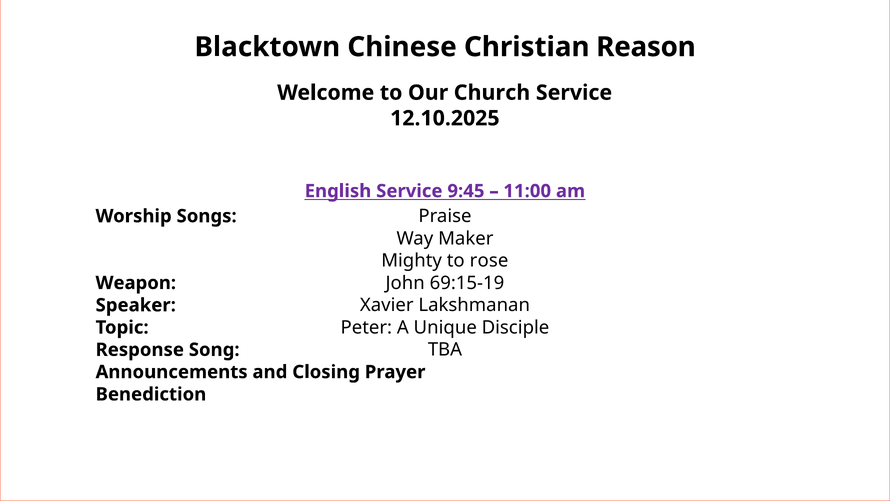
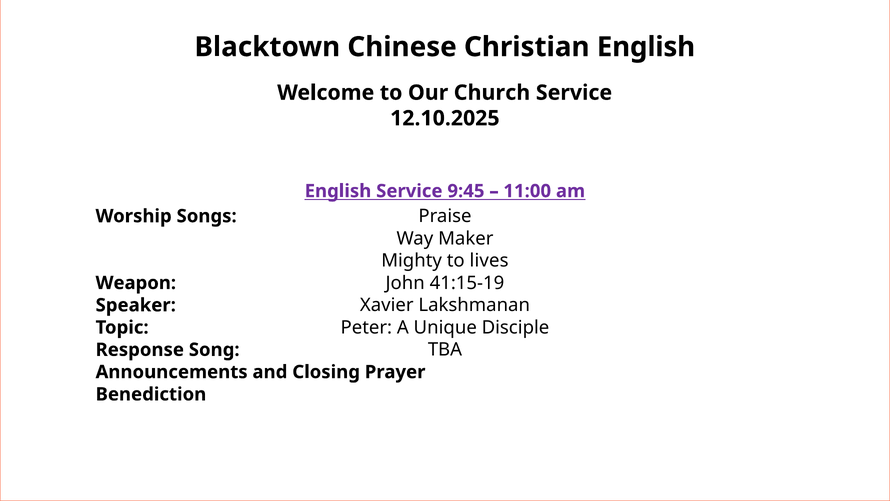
Christian Reason: Reason -> English (646, 47)
rose: rose -> lives (489, 260)
69:15-19: 69:15-19 -> 41:15-19 (467, 283)
